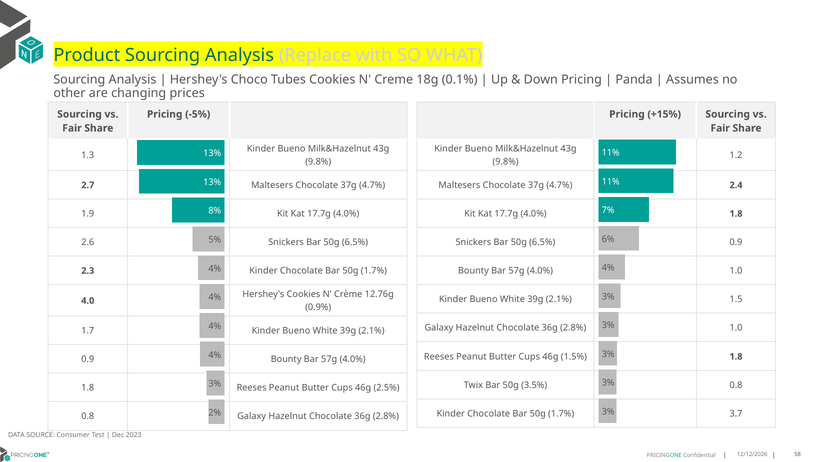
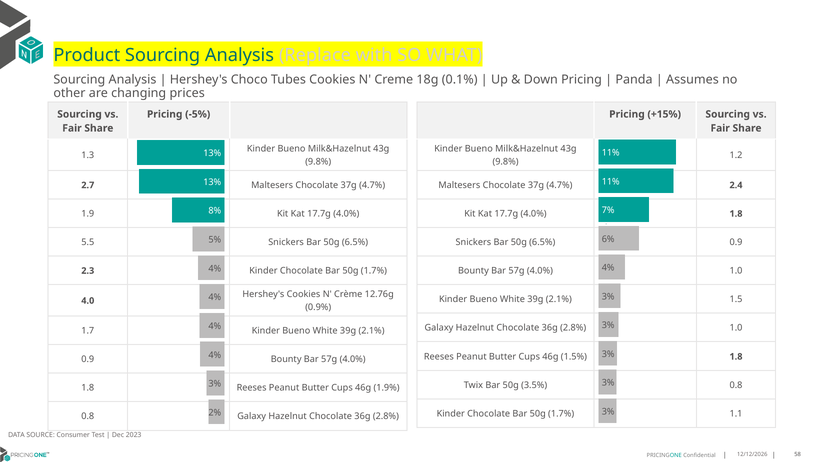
2.6: 2.6 -> 5.5 (88, 242)
2.5%: 2.5% -> 1.9% (387, 388)
3.7: 3.7 -> 1.1 (736, 414)
